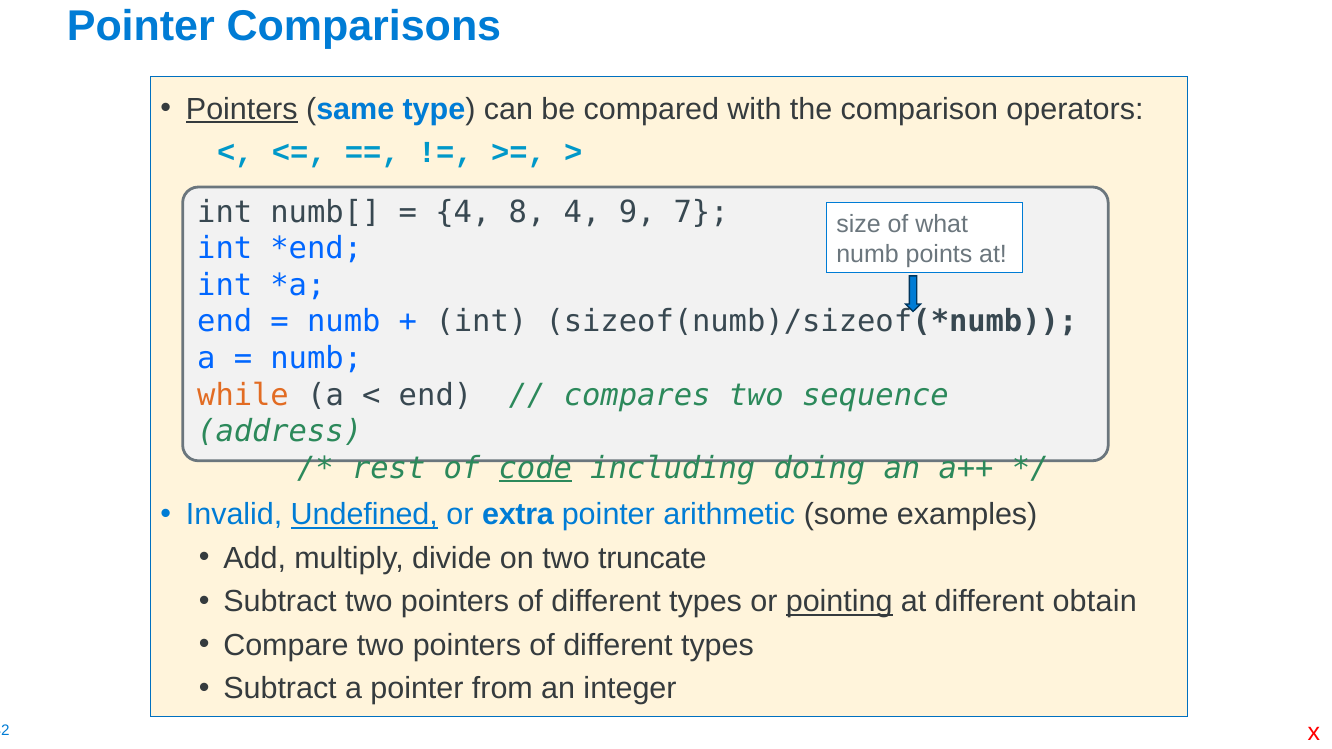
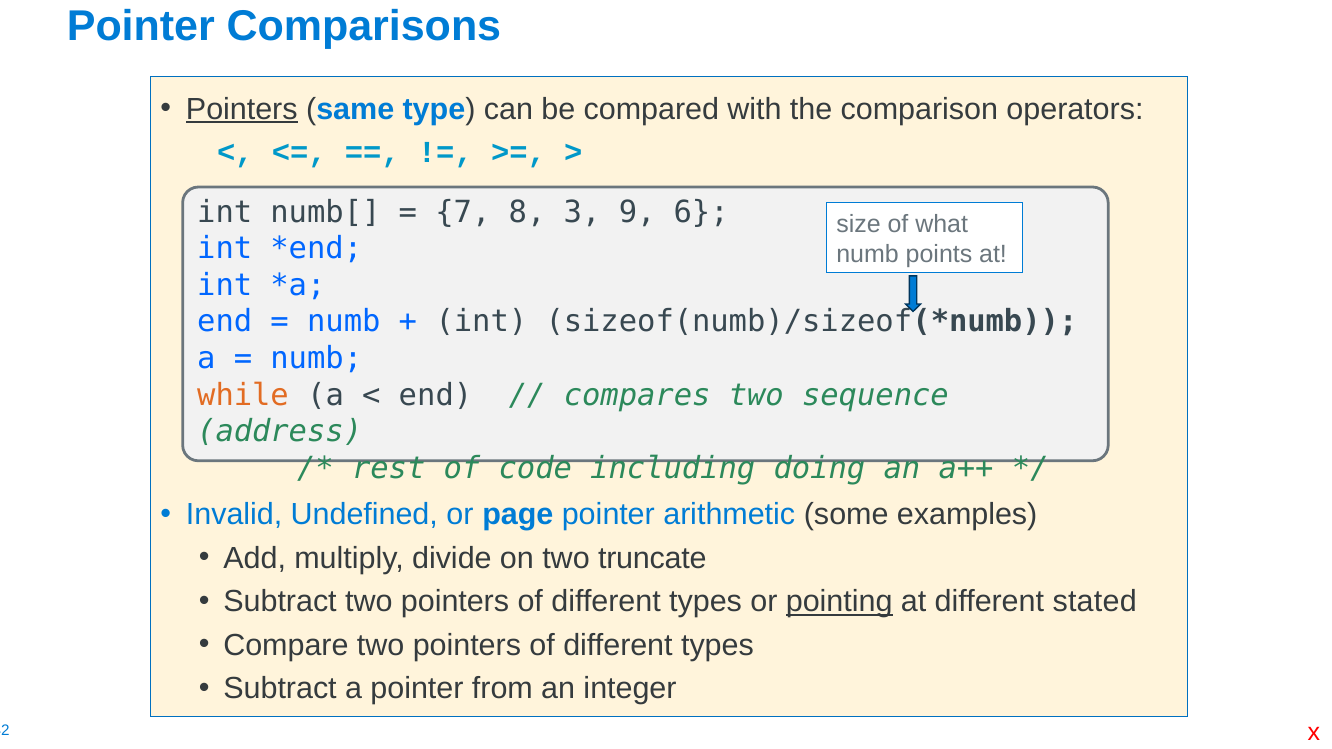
4: 4 -> 7 (463, 212)
8 4: 4 -> 3 (582, 212)
7: 7 -> 6 (701, 212)
code underline: present -> none (535, 468)
Undefined underline: present -> none (364, 515)
extra: extra -> page (518, 515)
obtain: obtain -> stated (1095, 602)
